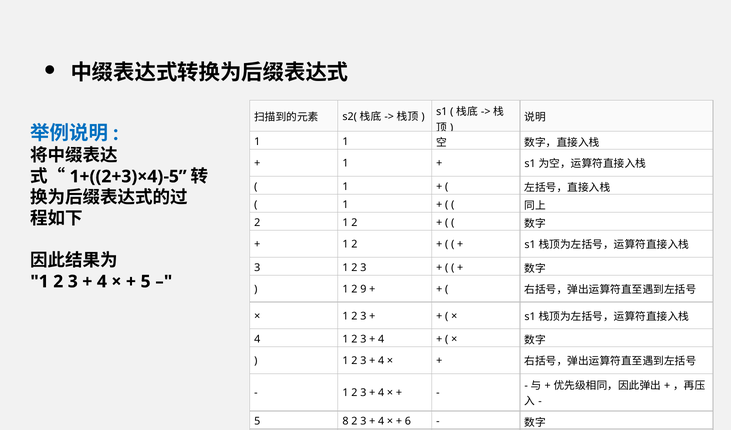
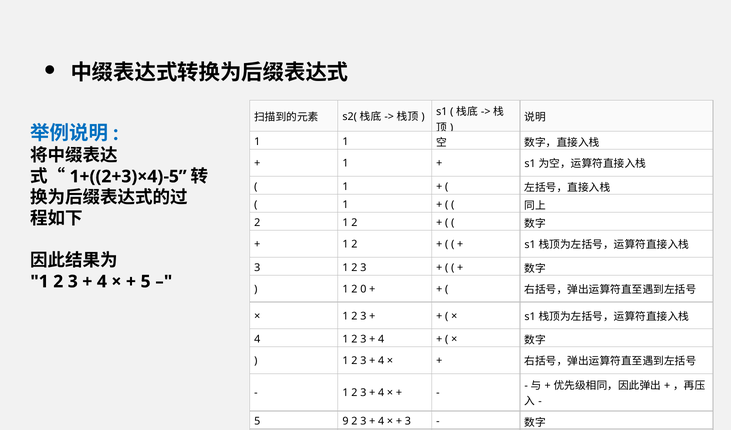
9: 9 -> 0 (363, 289)
8: 8 -> 9 (346, 422)
6: 6 -> 3 (408, 422)
